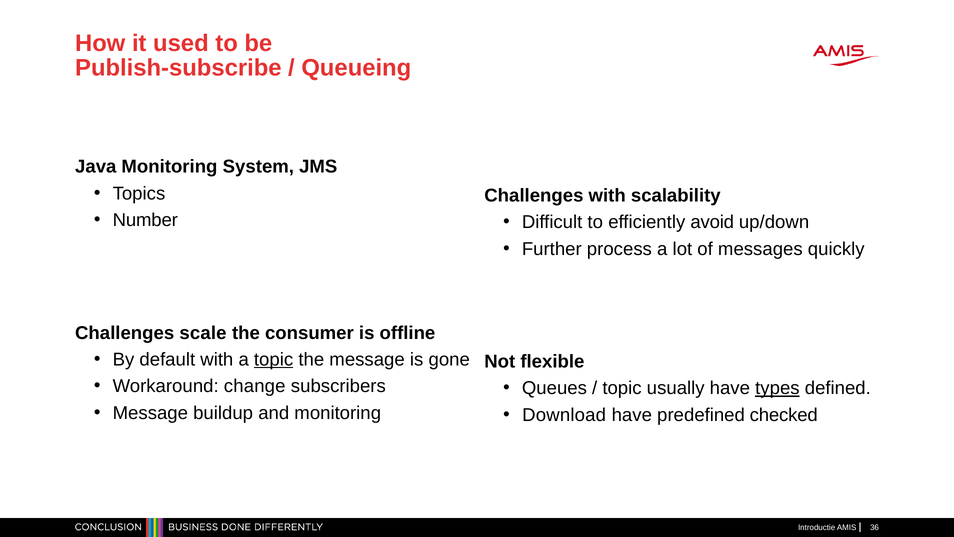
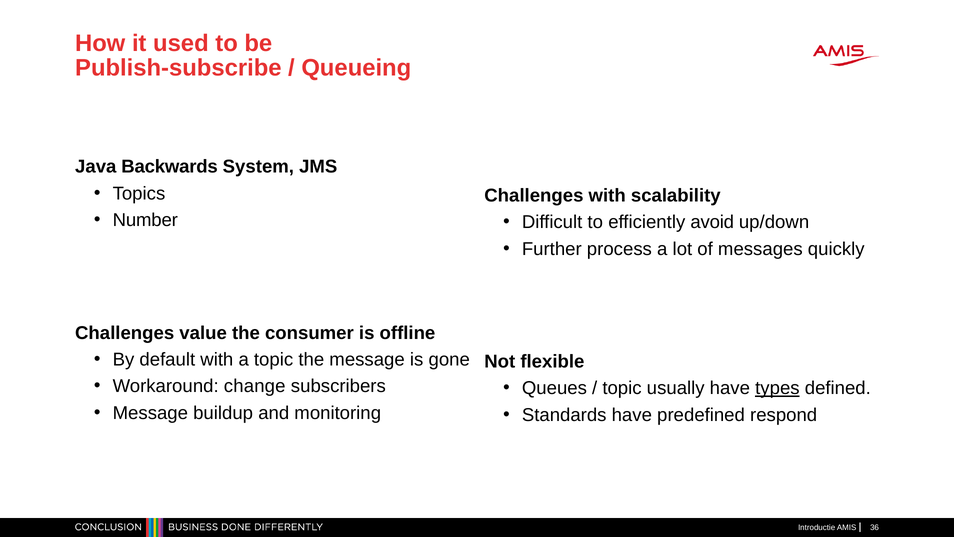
Java Monitoring: Monitoring -> Backwards (170, 167)
scale: scale -> value (203, 333)
topic underline: present -> none (274, 359)
Download: Download -> Standards (564, 415)
checked: checked -> respond (784, 415)
